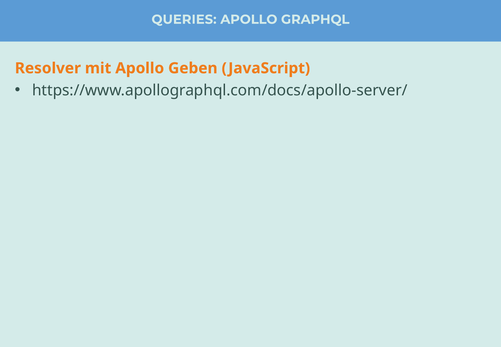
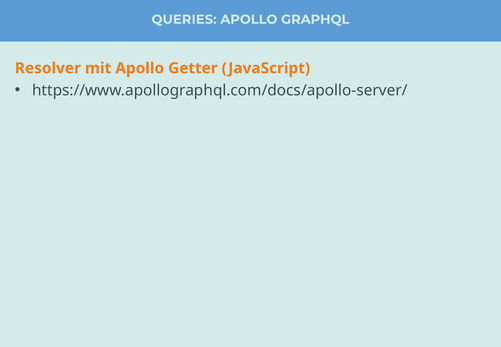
Geben: Geben -> Getter (193, 68)
